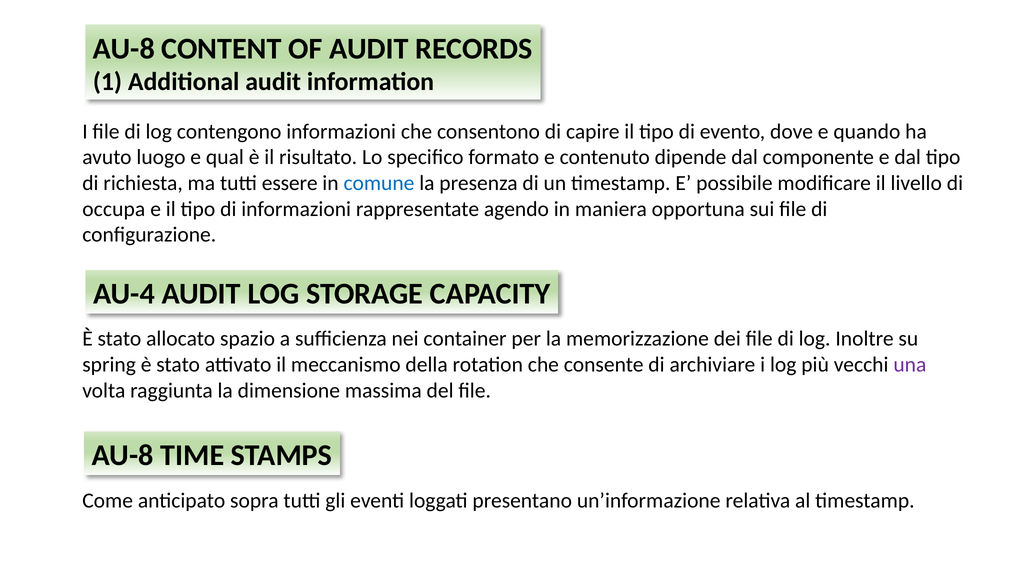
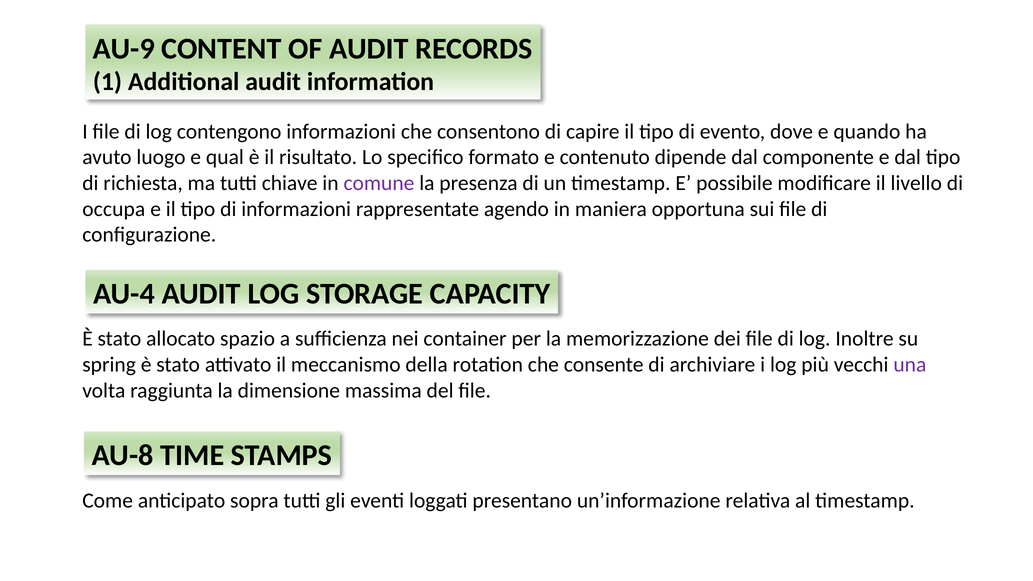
AU-8: AU-8 -> AU-9 (124, 49)
essere: essere -> chiave (290, 183)
comune colour: blue -> purple (379, 183)
